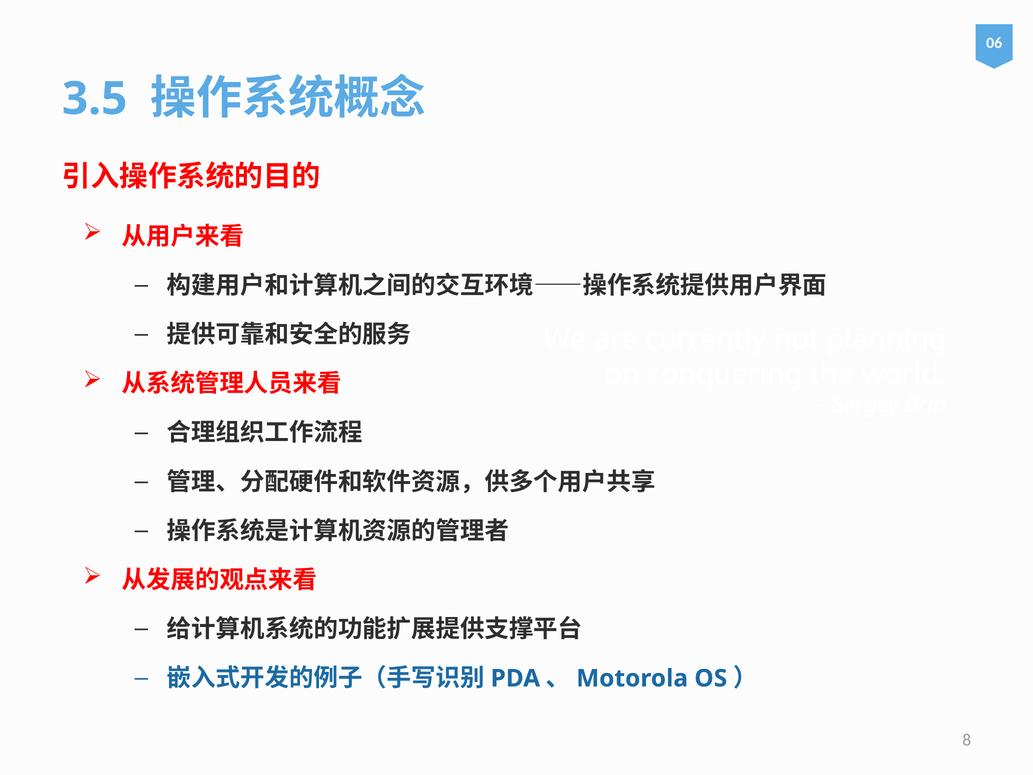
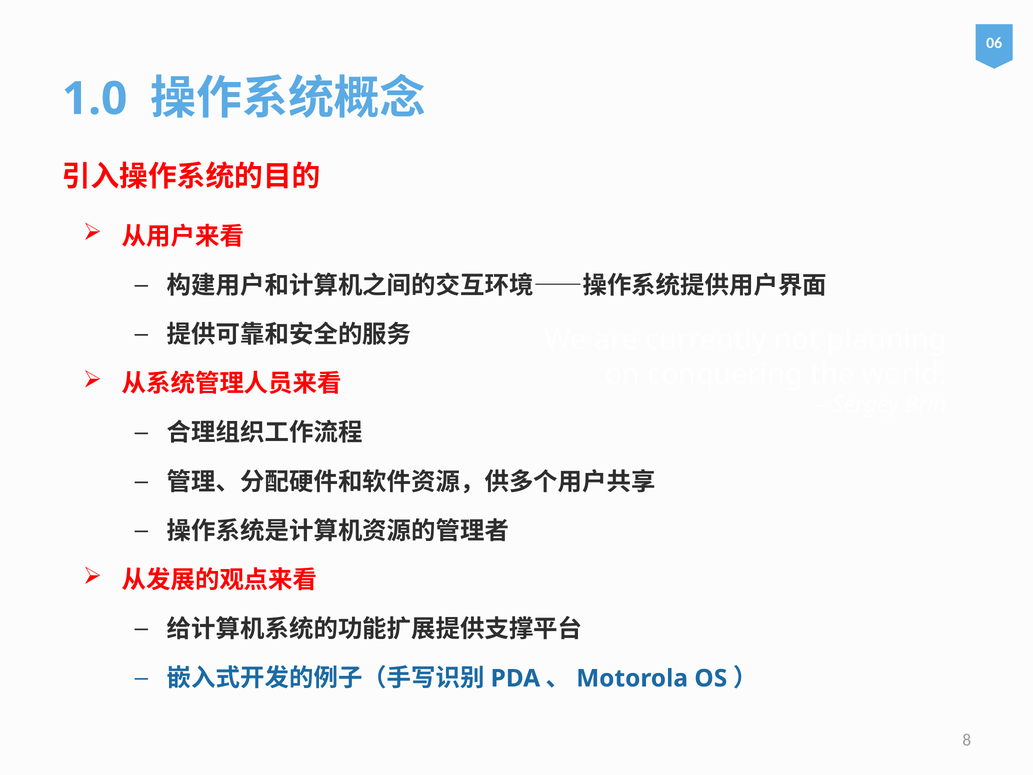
3.5: 3.5 -> 1.0 (95, 99)
